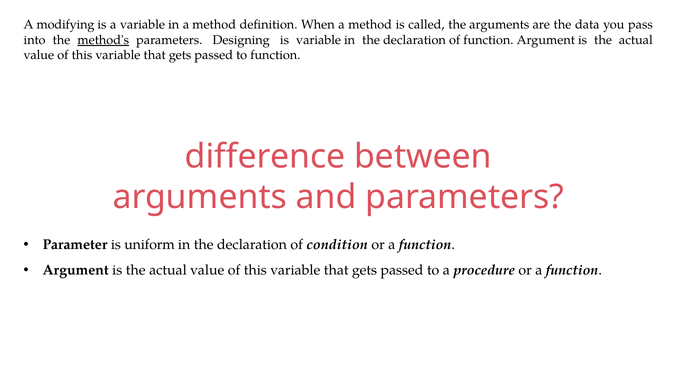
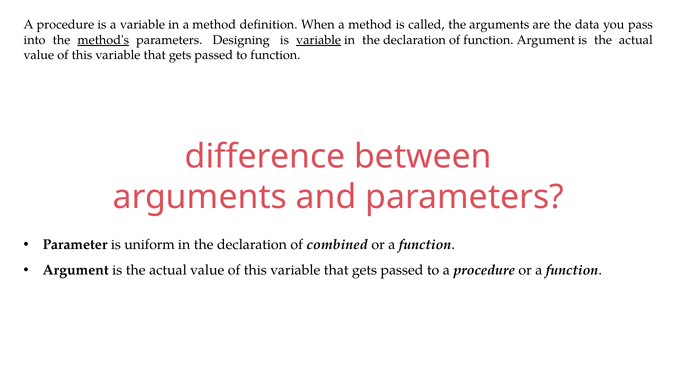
modifying: modifying -> procedure (65, 25)
variable underline: none -> present (319, 40)
condition: condition -> combined (337, 245)
